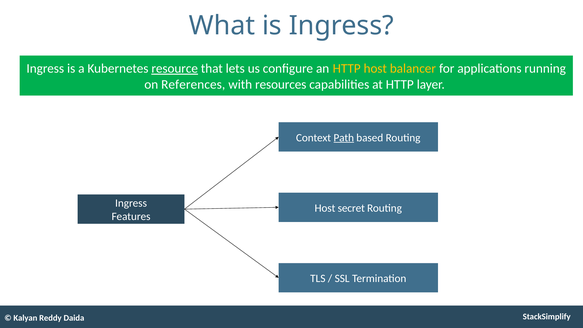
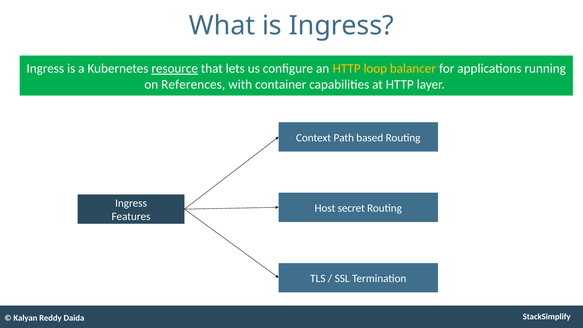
HTTP host: host -> loop (375, 69)
resources: resources -> container (281, 84)
Path underline: present -> none (344, 138)
